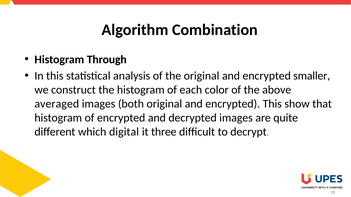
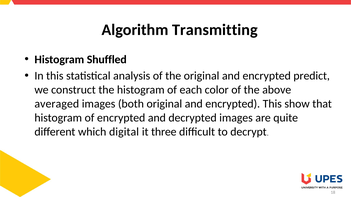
Combination: Combination -> Transmitting (215, 30)
Through: Through -> Shuffled (107, 60)
smaller: smaller -> predict (312, 76)
